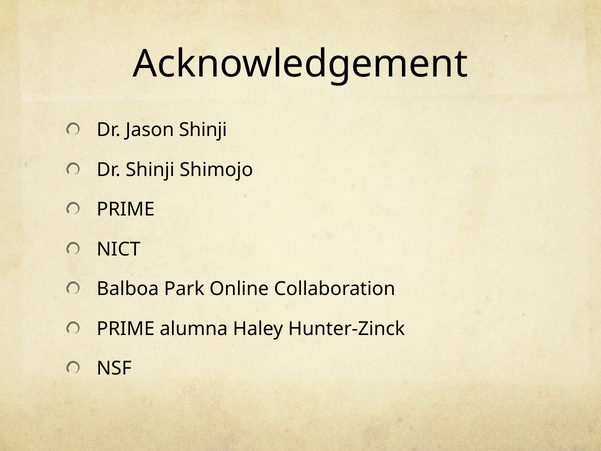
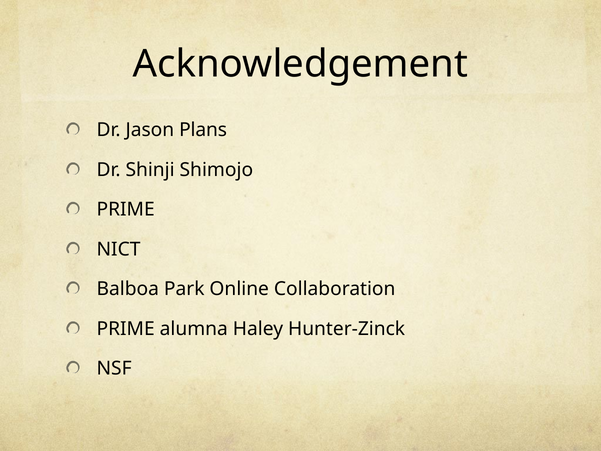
Jason Shinji: Shinji -> Plans (203, 130)
